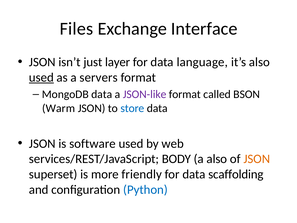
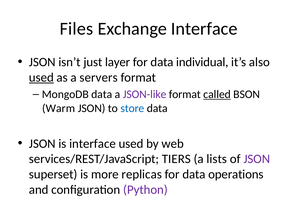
language: language -> individual (202, 62)
called underline: none -> present (217, 94)
is software: software -> interface (93, 143)
BODY: BODY -> TIERS (176, 159)
a also: also -> lists (217, 159)
JSON colour: orange -> purple (257, 159)
friendly: friendly -> replicas (142, 174)
scaffolding: scaffolding -> operations (236, 174)
Python colour: blue -> purple (145, 189)
